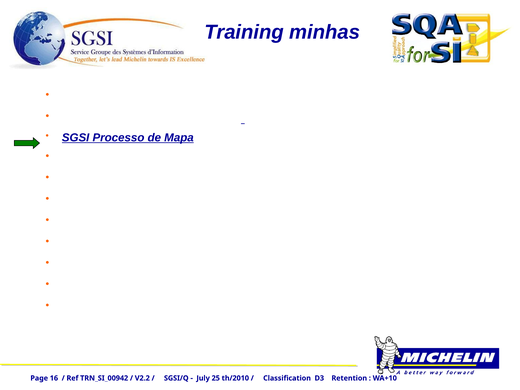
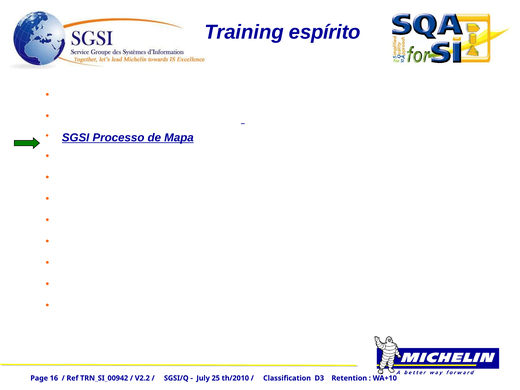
minhas: minhas -> espírito (325, 32)
